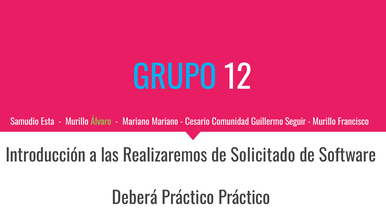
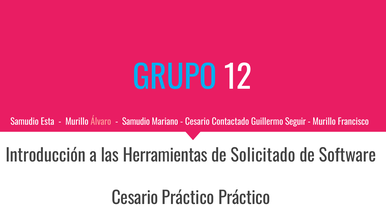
Álvaro colour: light green -> pink (101, 122)
Mariano: Mariano -> Samudio (136, 122)
Comunidad: Comunidad -> Contactado (230, 122)
Realizaremos: Realizaremos -> Herramientas (165, 156)
Deberá: Deberá -> Cesario (135, 198)
